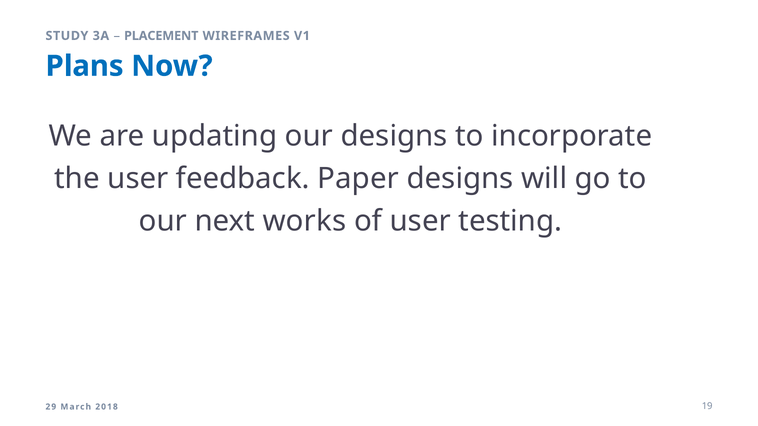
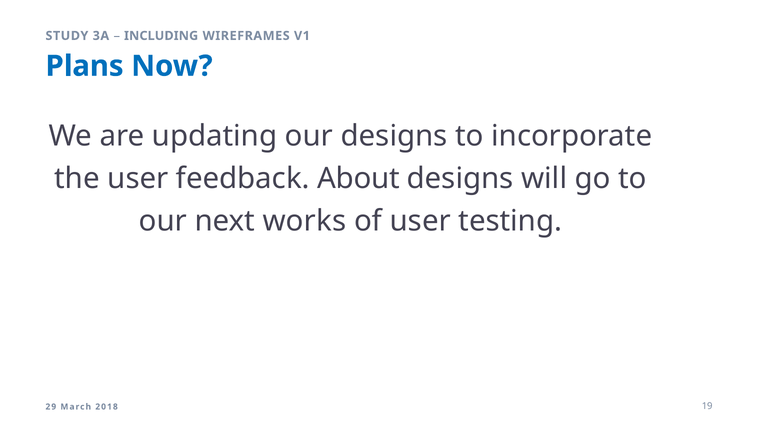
PLACEMENT: PLACEMENT -> INCLUDING (161, 36)
Paper: Paper -> About (358, 179)
